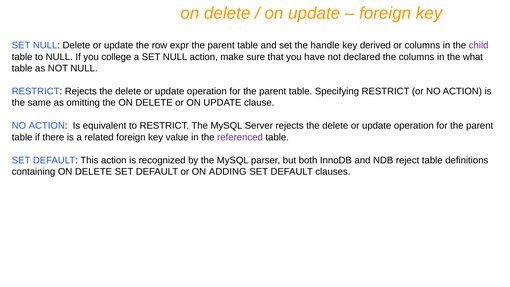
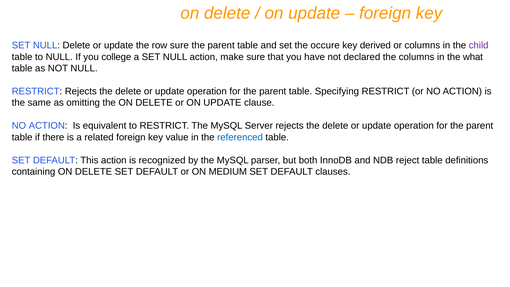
row expr: expr -> sure (179, 45)
handle: handle -> occure (325, 45)
referenced colour: purple -> blue (240, 137)
ADDING: ADDING -> MEDIUM (228, 172)
